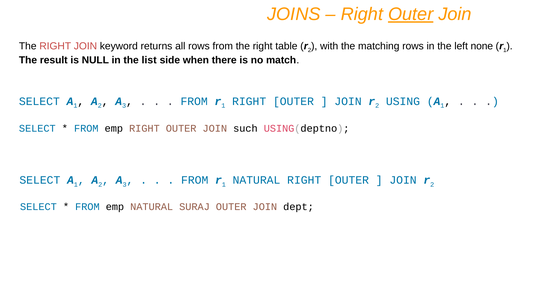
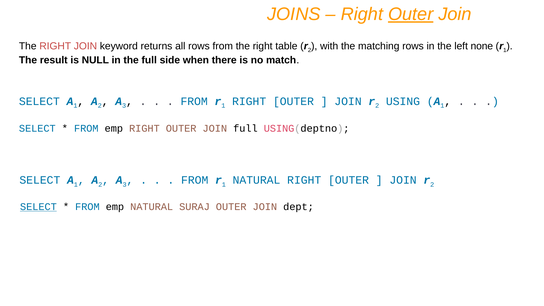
the list: list -> full (149, 60)
JOIN such: such -> full (245, 128)
SELECT underline: none -> present (38, 207)
